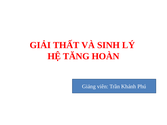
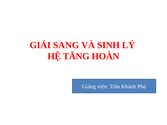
THẤT: THẤT -> SANG (66, 45)
